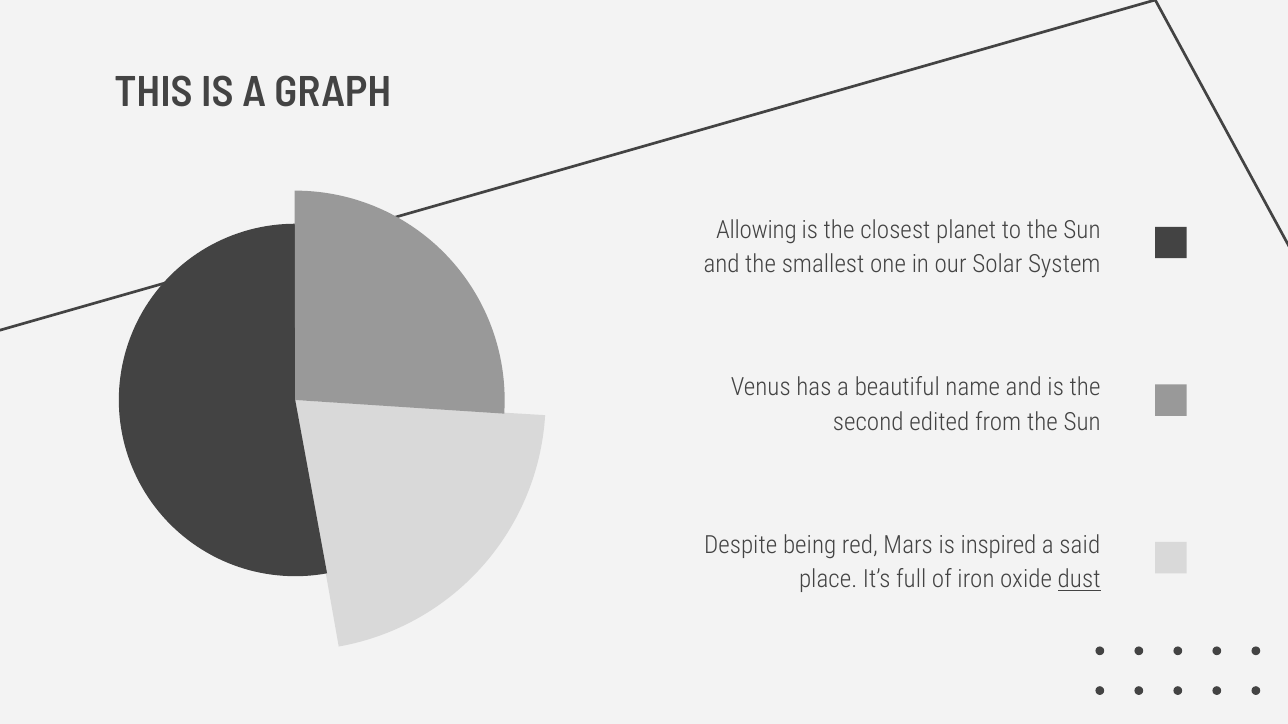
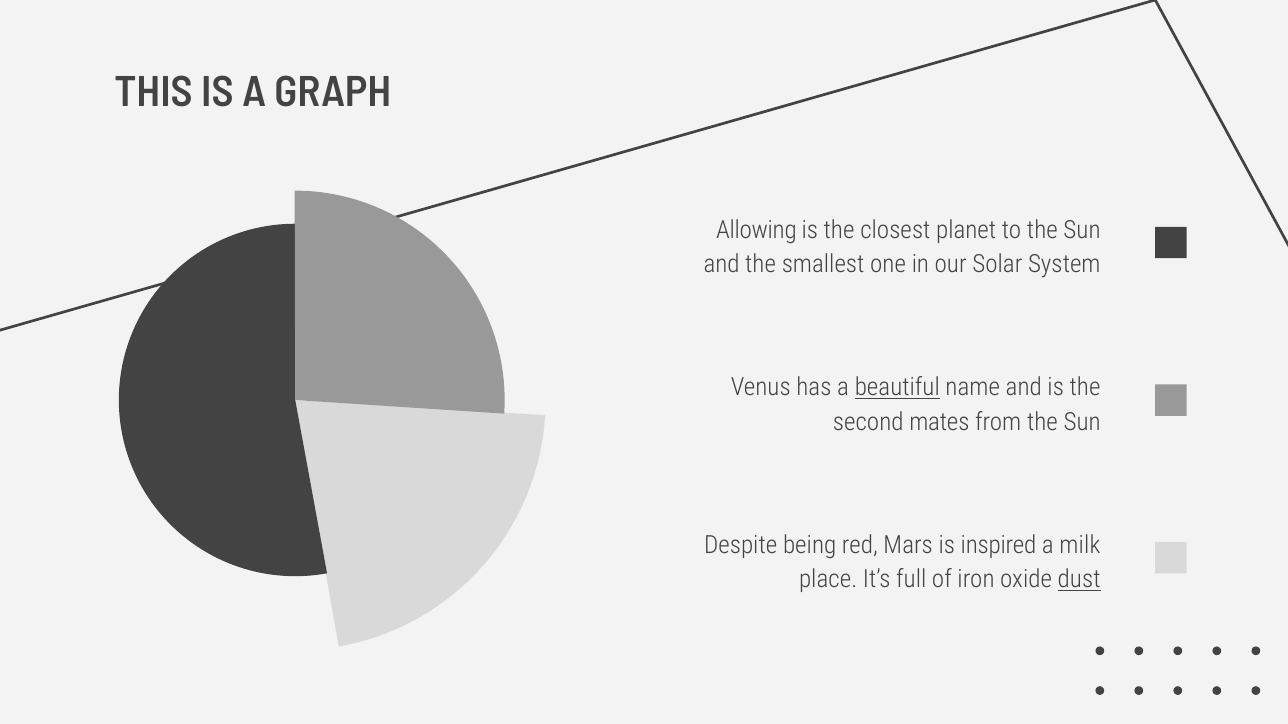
beautiful underline: none -> present (897, 388)
edited: edited -> mates (939, 422)
said: said -> milk (1080, 545)
